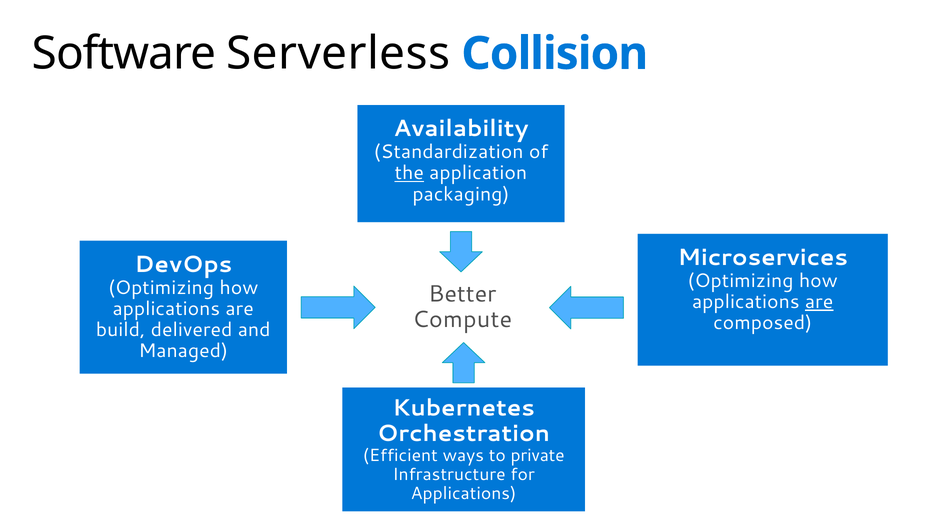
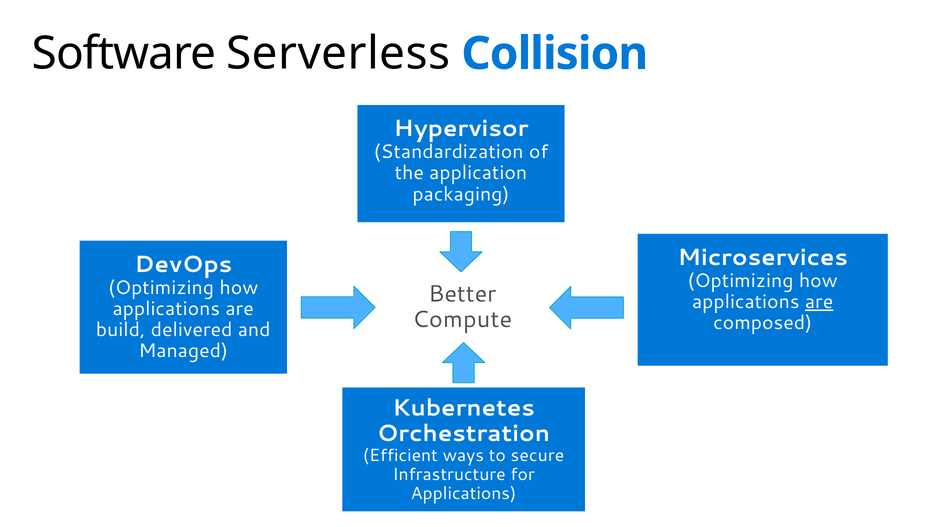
Availability: Availability -> Hypervisor (461, 129)
the underline: present -> none (409, 173)
private: private -> secure (537, 456)
